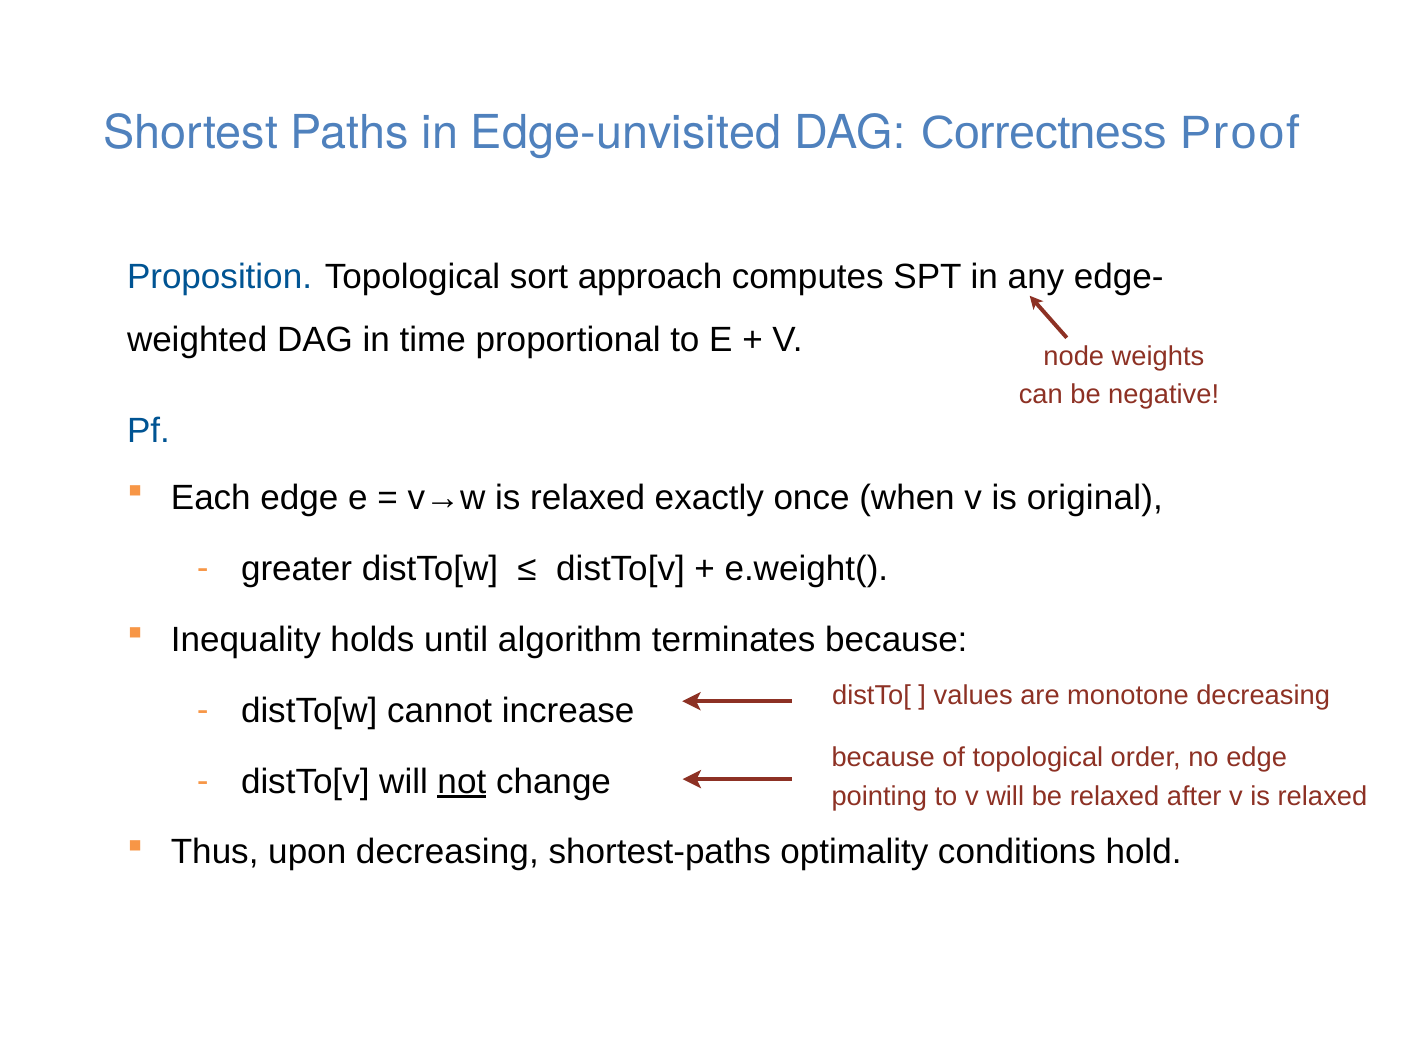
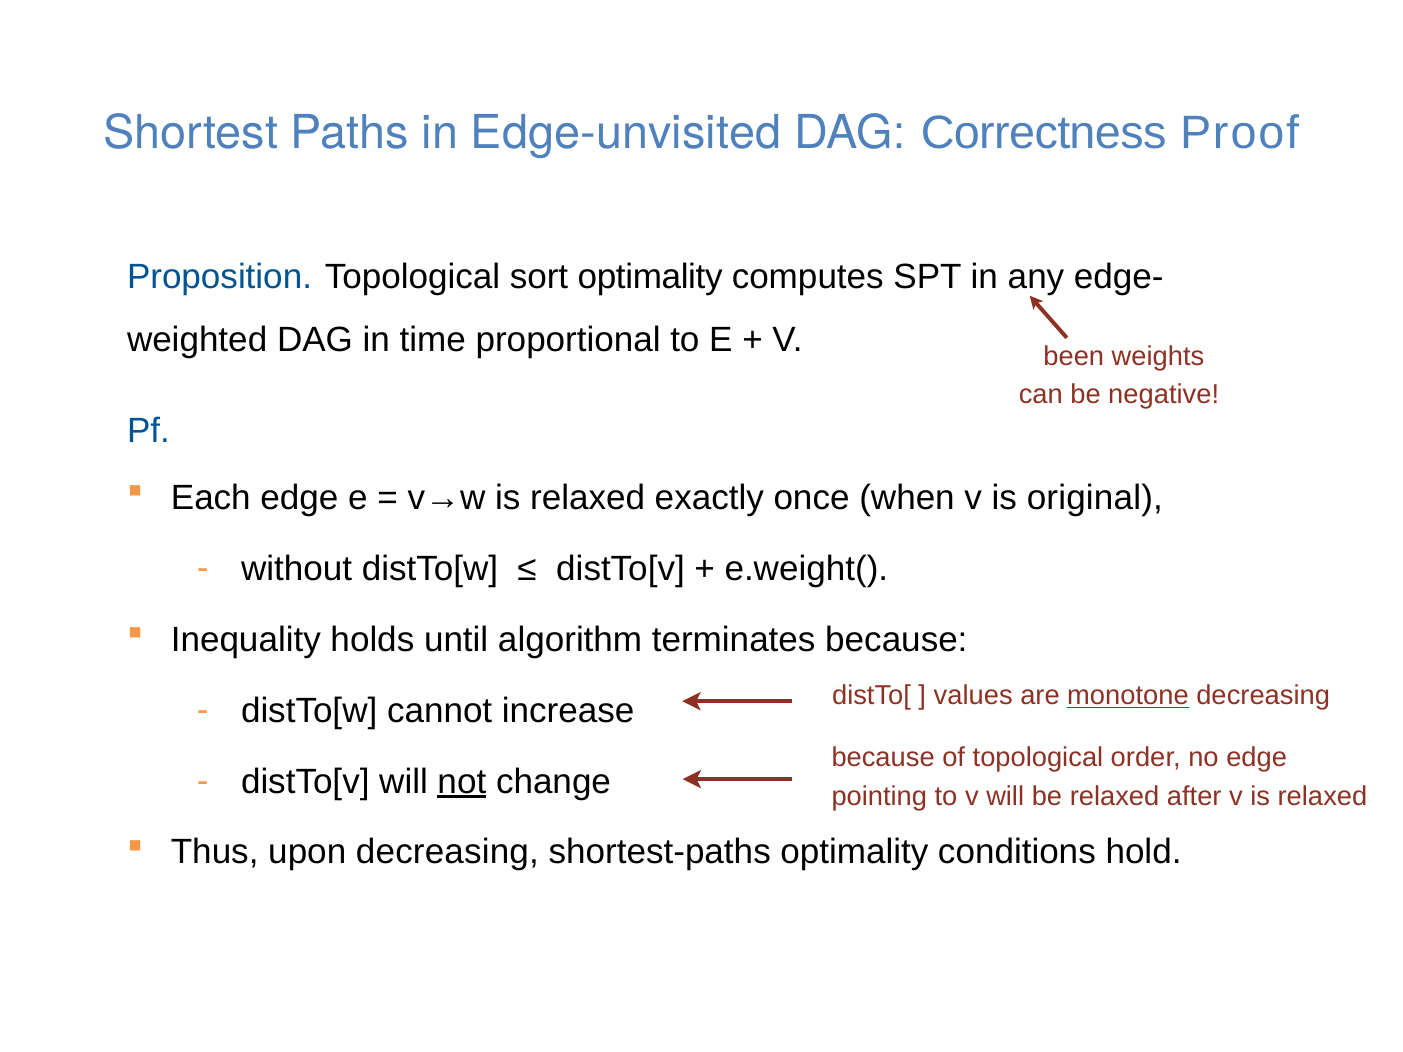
sort approach: approach -> optimality (650, 277)
node: node -> been (1074, 356)
greater: greater -> without (297, 569)
monotone underline: none -> present (1128, 696)
